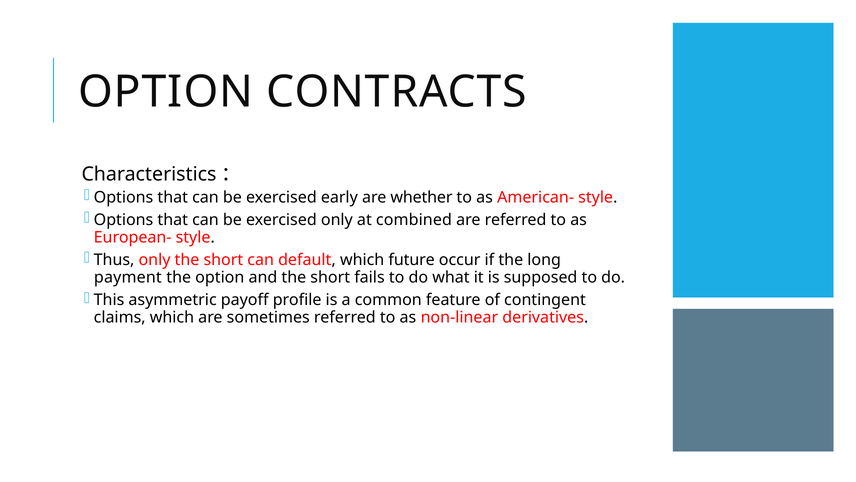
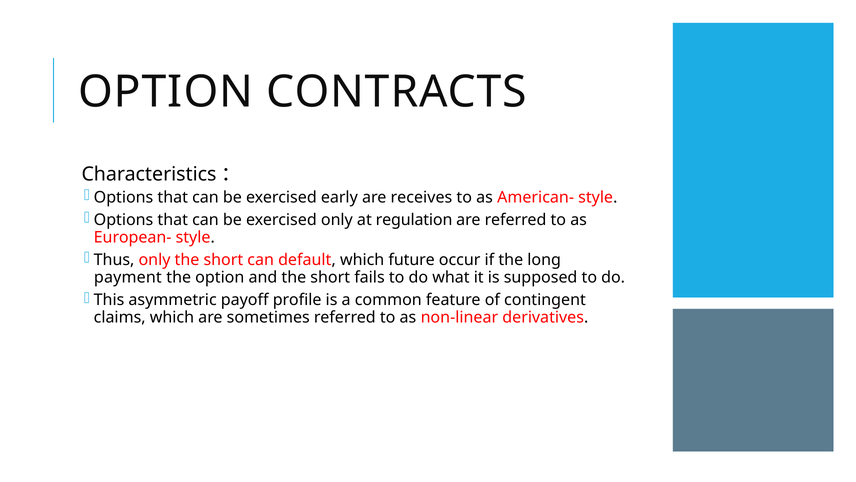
whether: whether -> receives (421, 197)
combined: combined -> regulation (414, 220)
